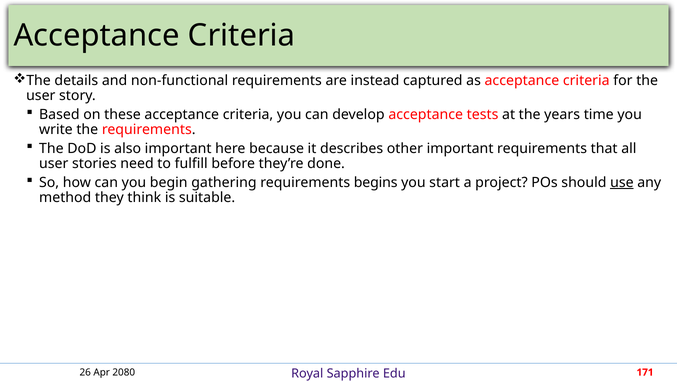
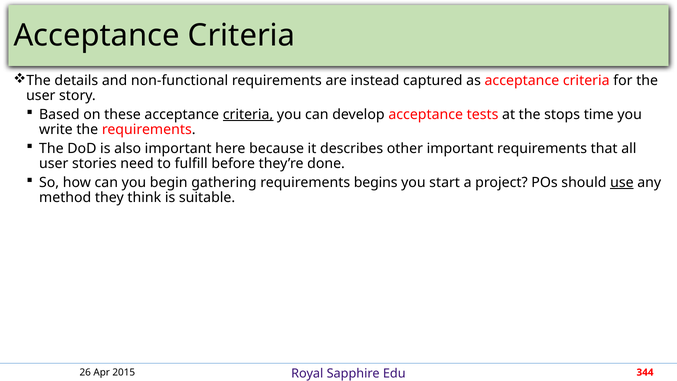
criteria underline: none -> present (248, 114)
years: years -> stops (562, 114)
2080: 2080 -> 2015 (124, 372)
171: 171 -> 344 (645, 372)
